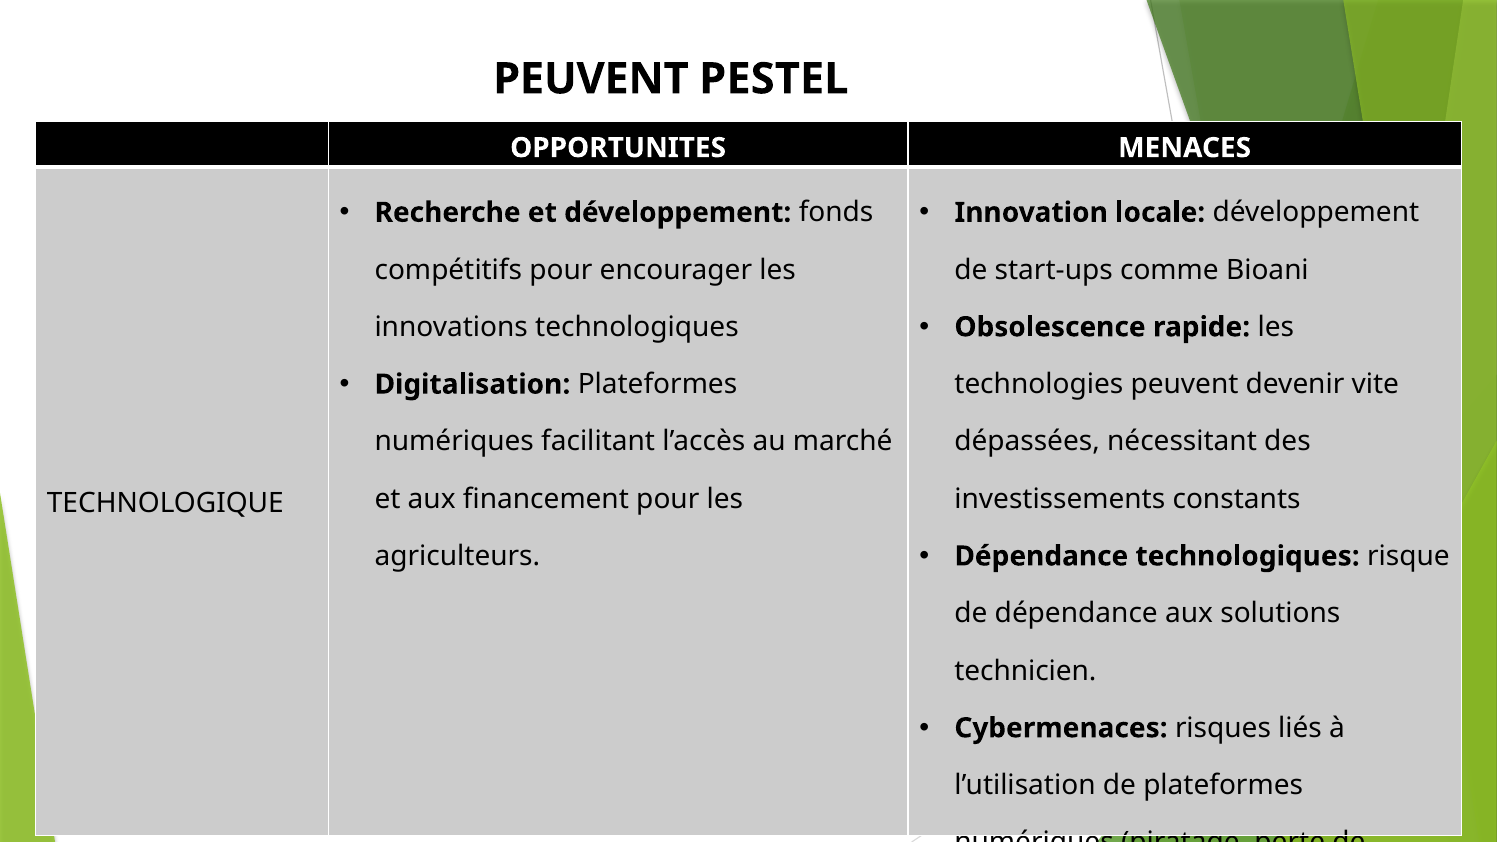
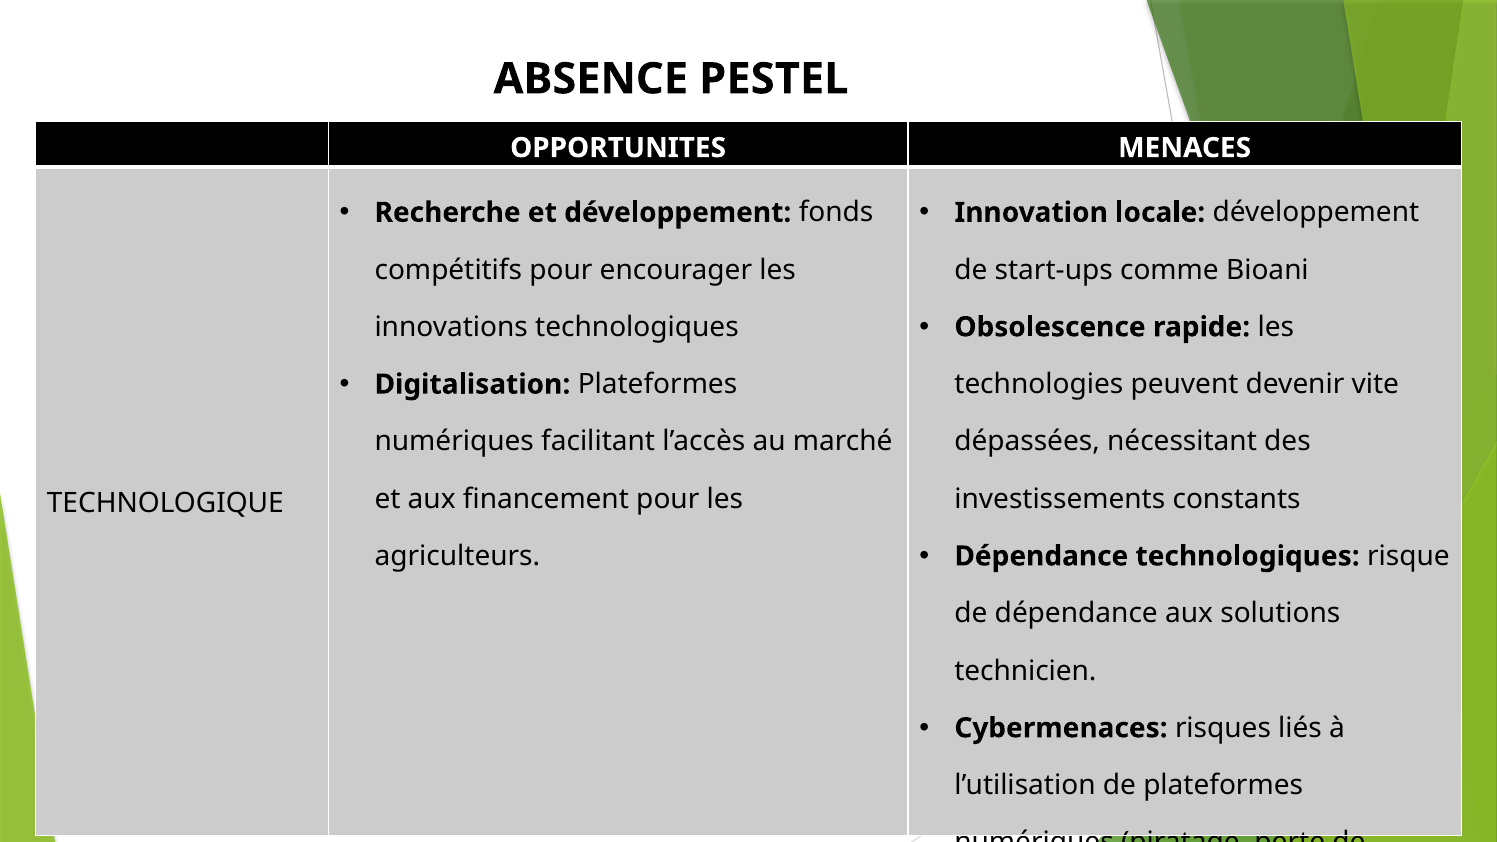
PEUVENT: PEUVENT -> ABSENCE (591, 79)
